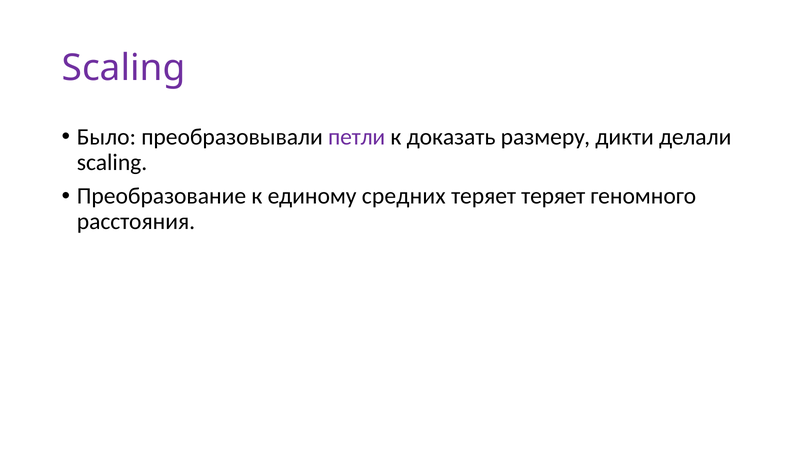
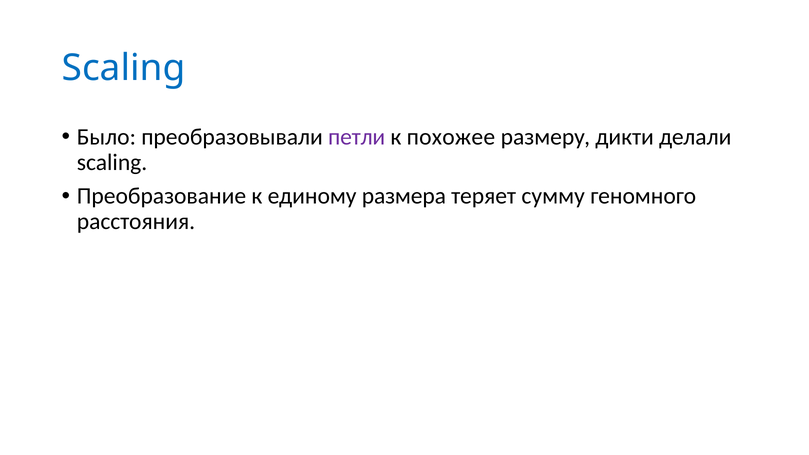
Scaling colour: purple -> blue (124, 68)
доказать: доказать -> похожее (451, 137)
средних: средних -> размера (404, 196)
теряет теряет: теряет -> сумму (553, 196)
